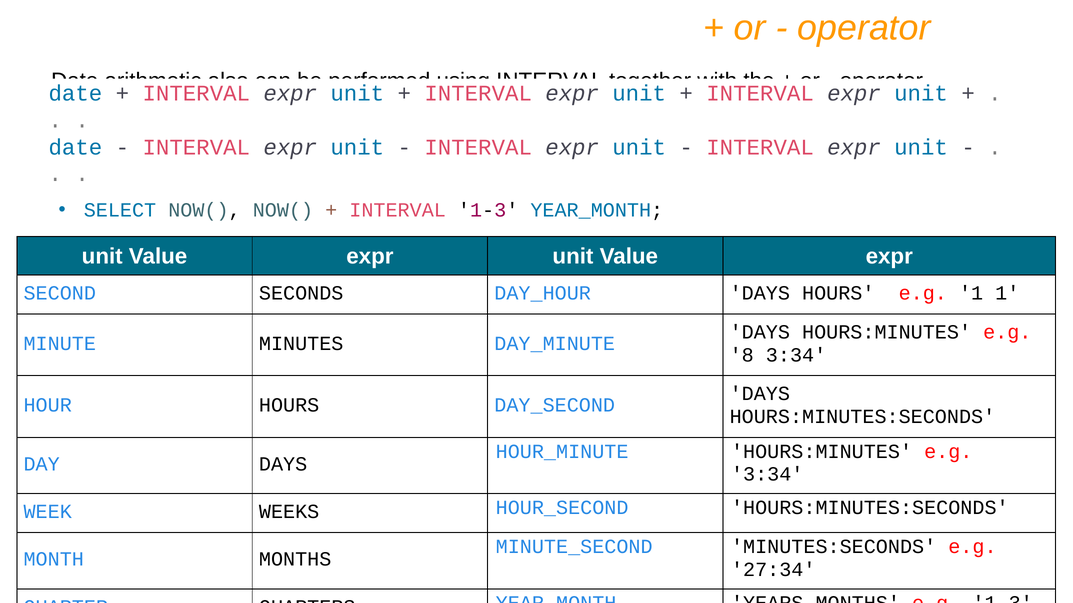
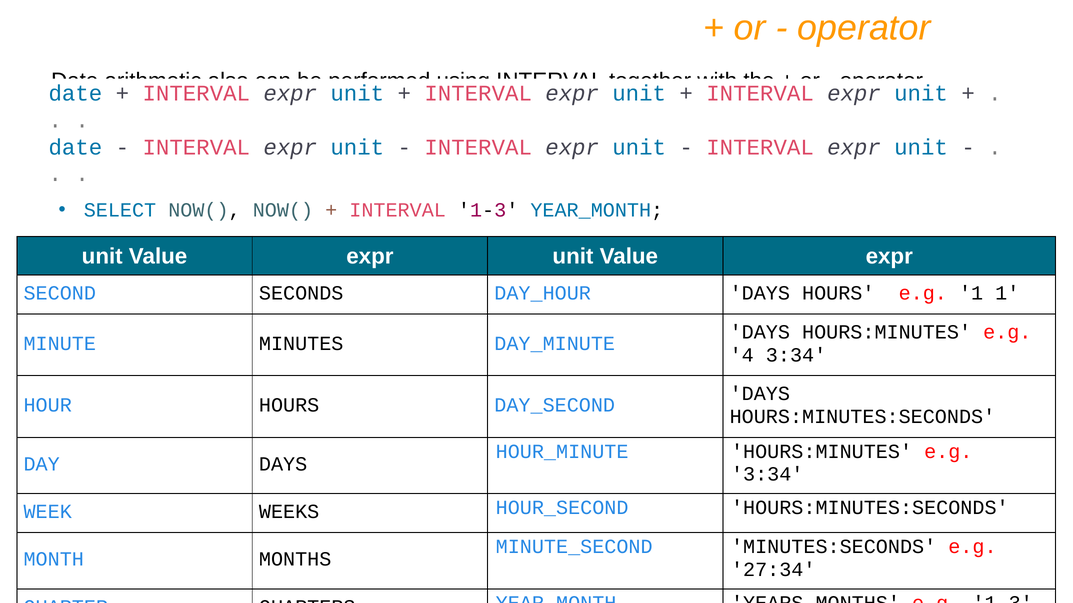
8: 8 -> 4 (742, 355)
